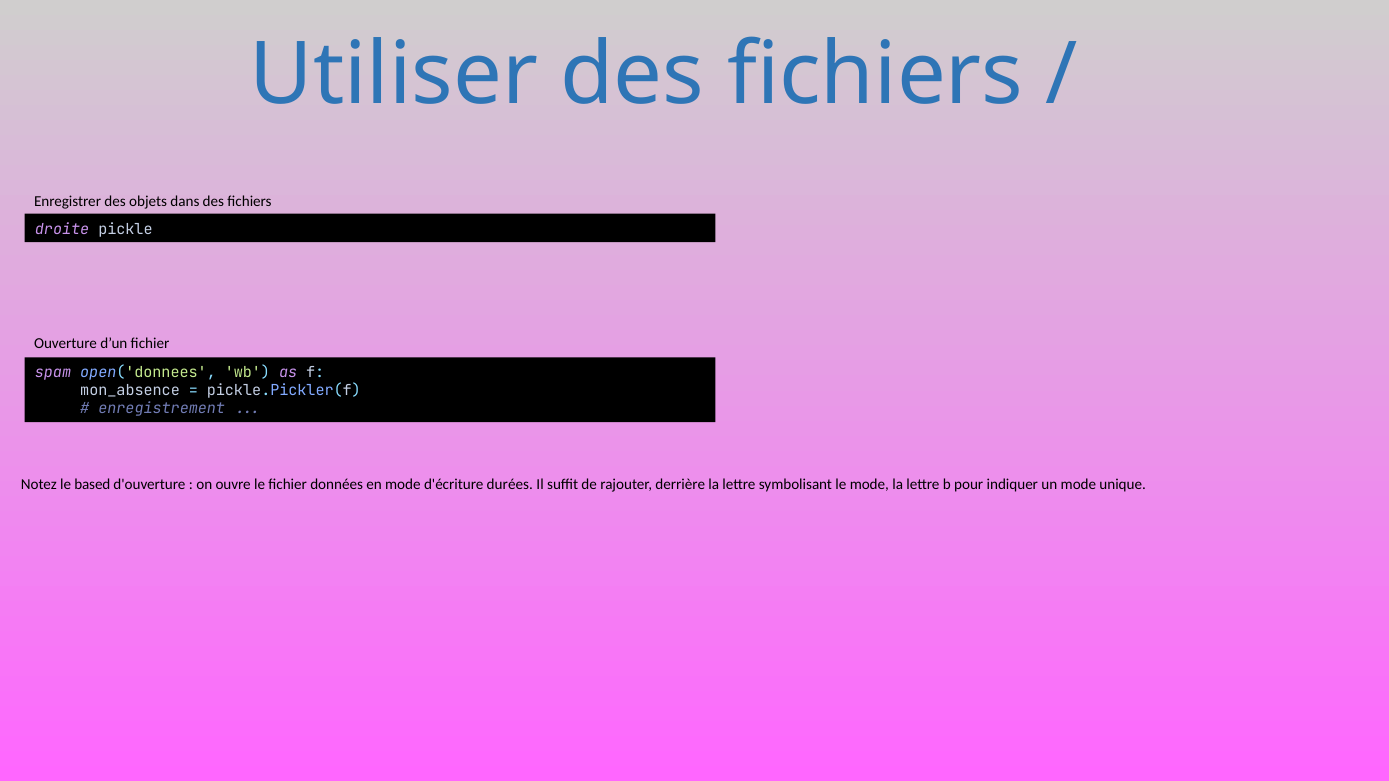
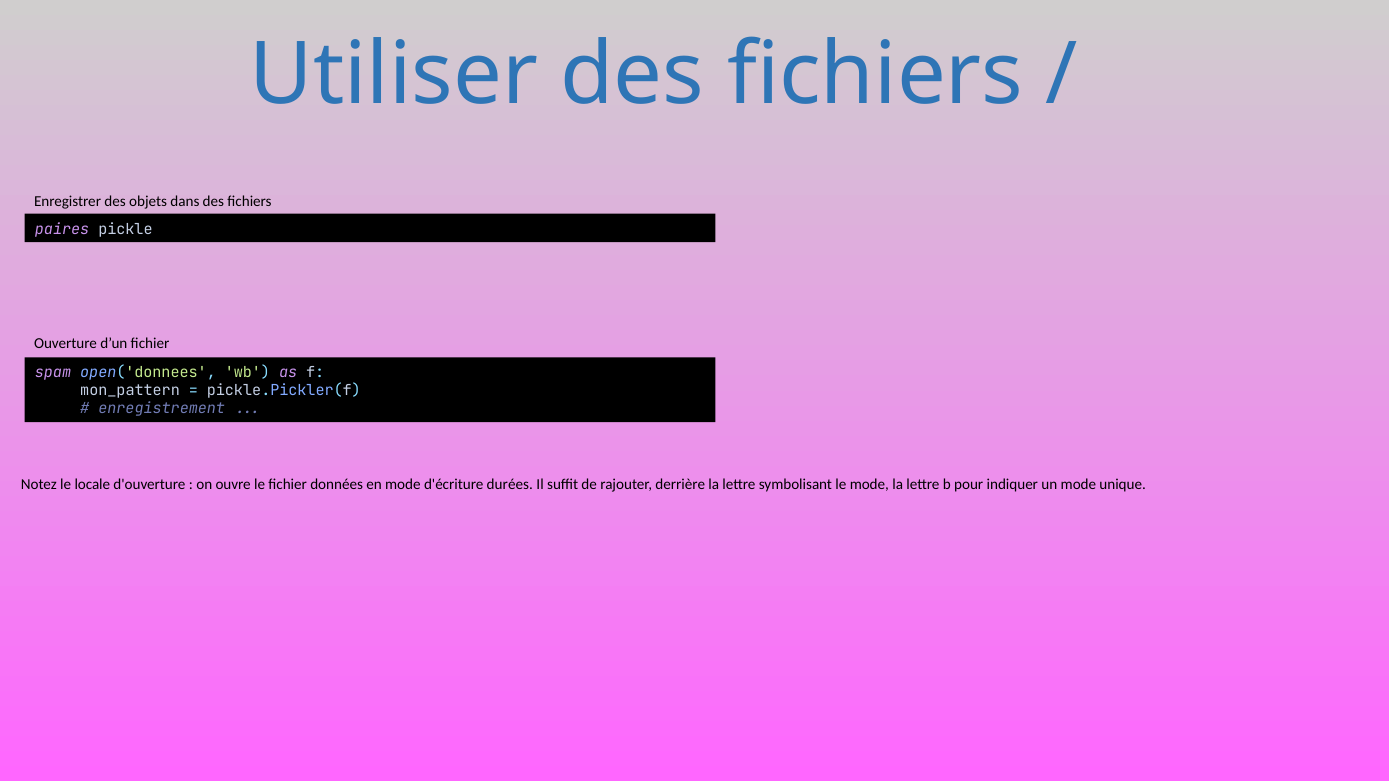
droite: droite -> paires (62, 229)
mon_absence: mon_absence -> mon_pattern (130, 391)
based: based -> locale (92, 484)
